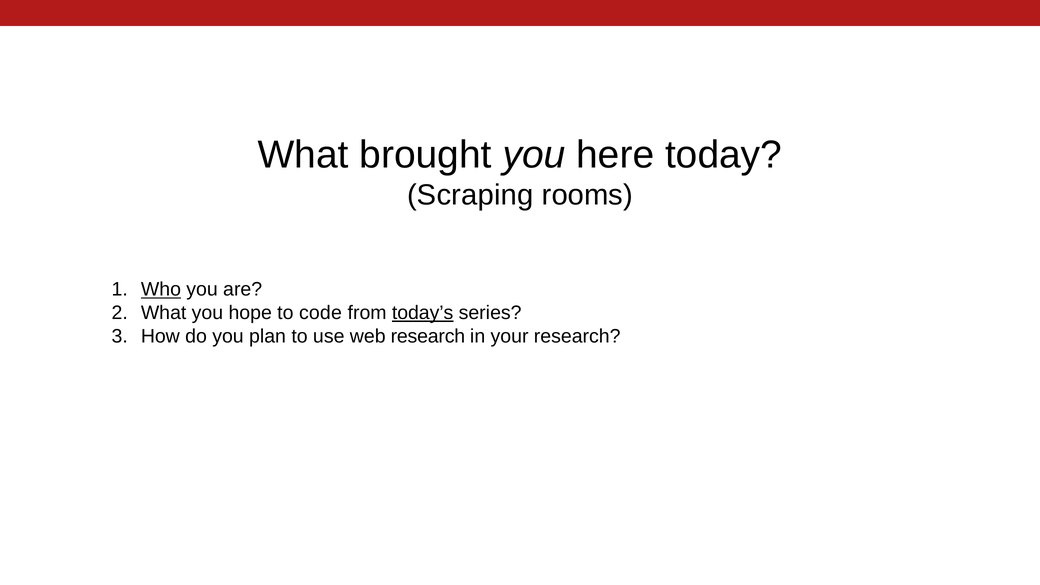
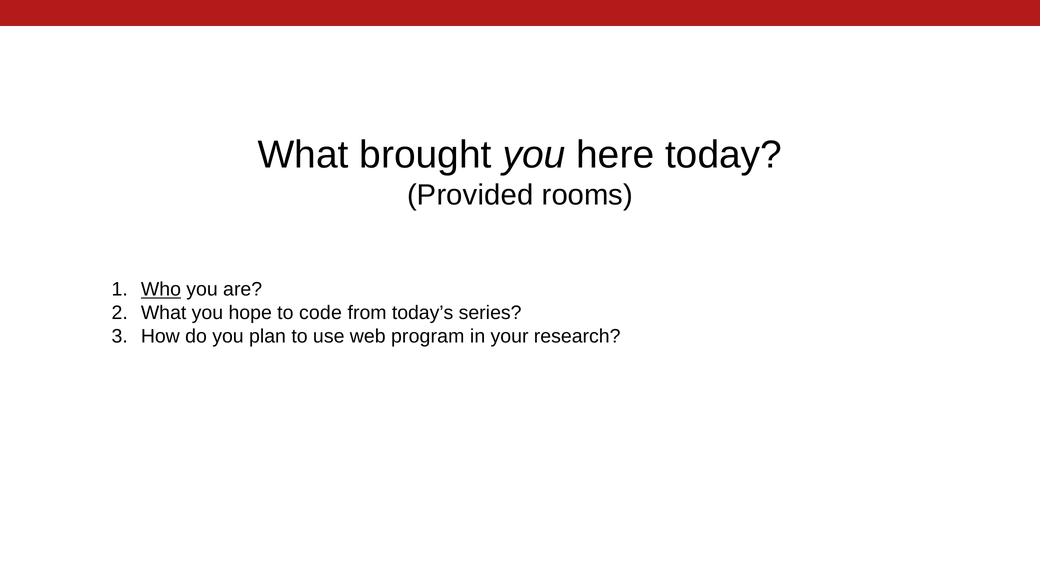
Scraping: Scraping -> Provided (470, 195)
today’s underline: present -> none (423, 313)
web research: research -> program (428, 336)
